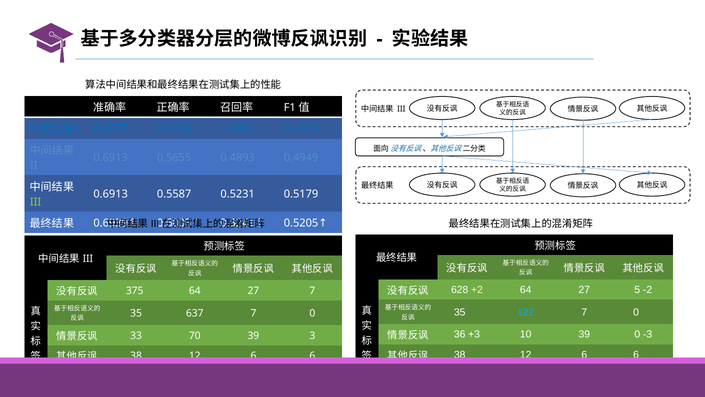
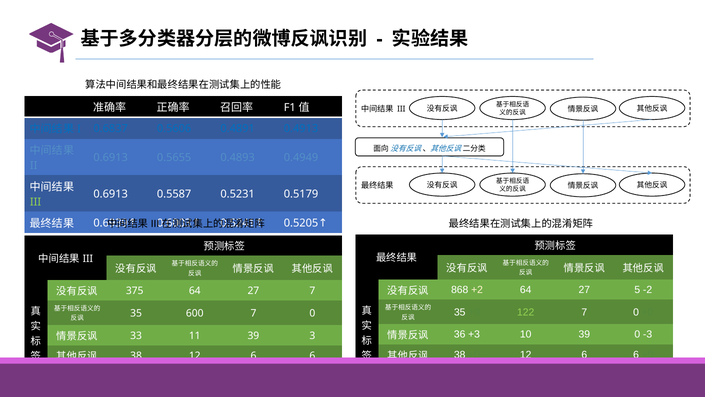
628: 628 -> 868 (460, 289)
122 colour: light blue -> light green (526, 312)
637: 637 -> 600 (195, 313)
70: 70 -> 11 (195, 335)
